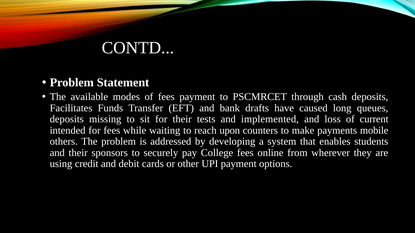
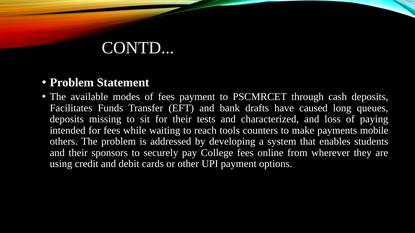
implemented: implemented -> characterized (270, 119)
current: current -> paying (374, 119)
upon: upon -> tools (230, 131)
